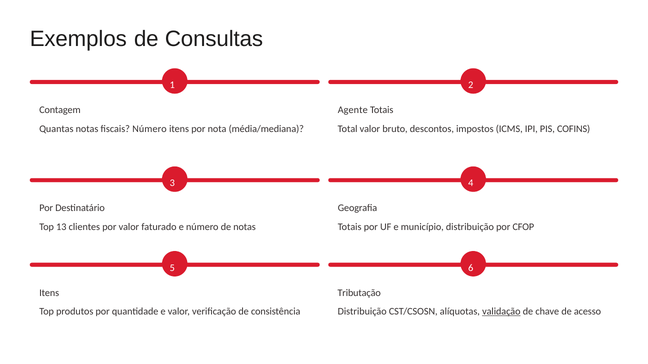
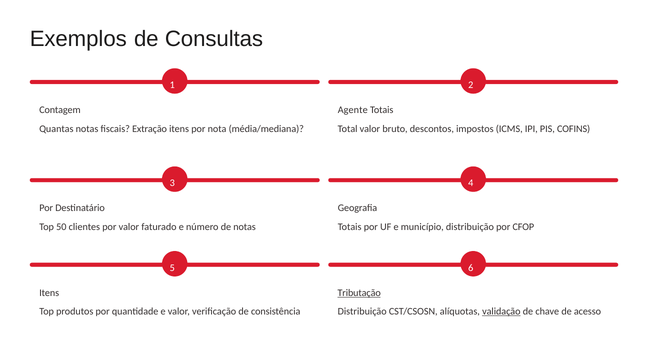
fiscais Número: Número -> Extração (150, 129)
13: 13 -> 50 (61, 227)
Tributação underline: none -> present (359, 293)
